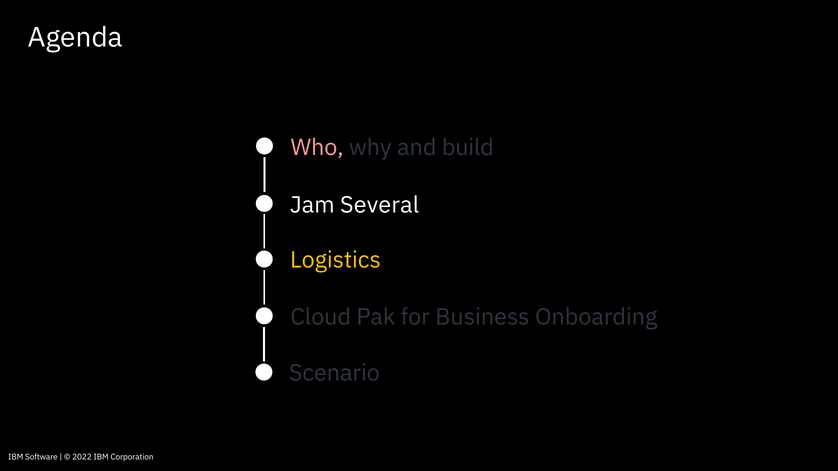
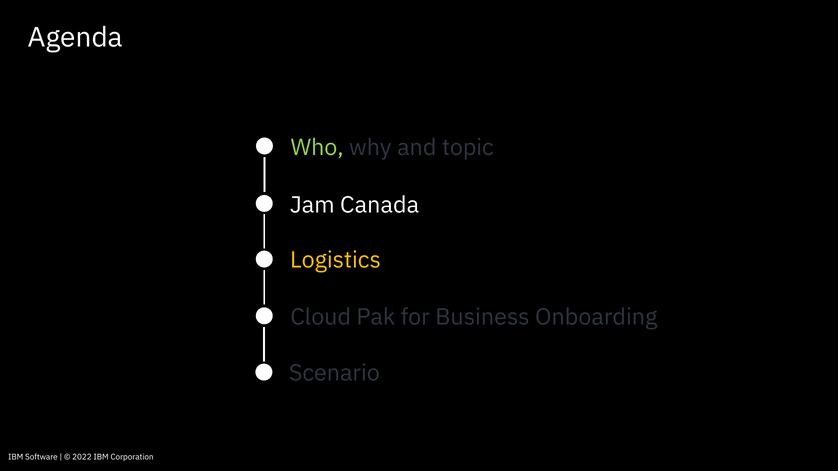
Who colour: pink -> light green (317, 148)
build: build -> topic (468, 148)
Several: Several -> Canada (380, 205)
